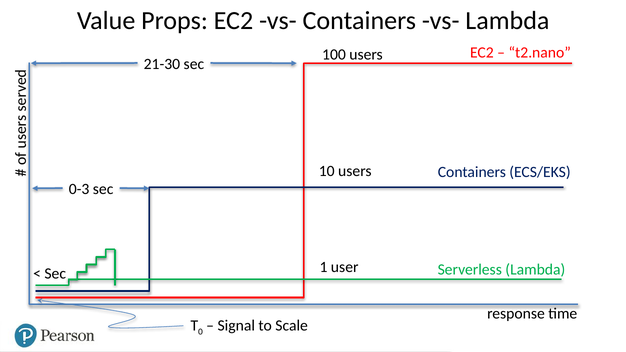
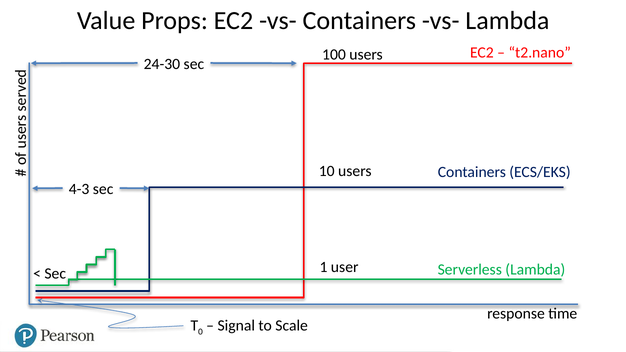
21-30: 21-30 -> 24-30 (162, 64)
0-3: 0-3 -> 4-3 (79, 189)
